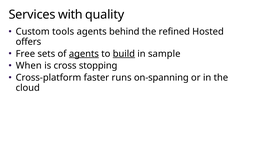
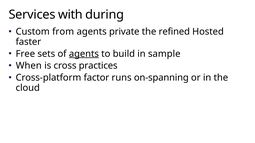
quality: quality -> during (105, 15)
tools: tools -> from (63, 32)
behind: behind -> private (124, 32)
offers: offers -> faster (28, 42)
build underline: present -> none (124, 54)
stopping: stopping -> practices (98, 66)
faster: faster -> factor (96, 78)
